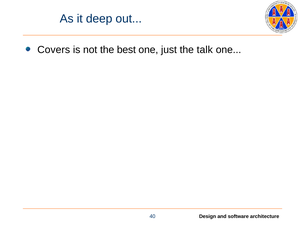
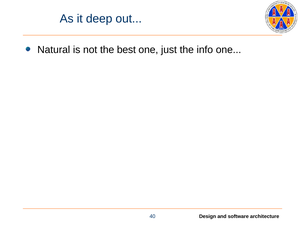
Covers: Covers -> Natural (54, 50)
talk: talk -> info (205, 50)
